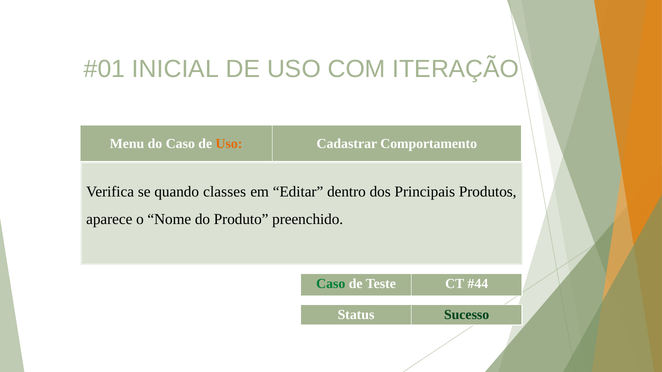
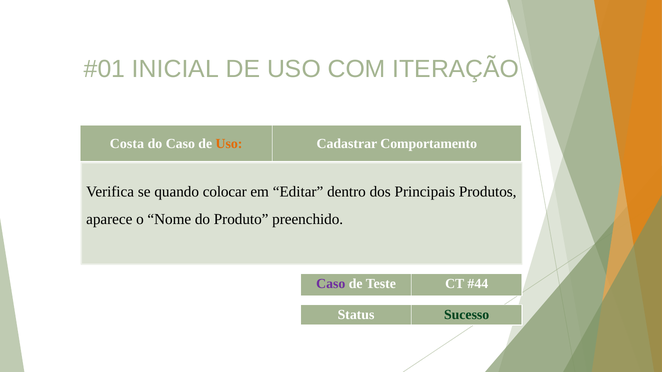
Menu: Menu -> Costa (127, 144)
classes: classes -> colocar (225, 192)
Caso colour: green -> purple (331, 284)
